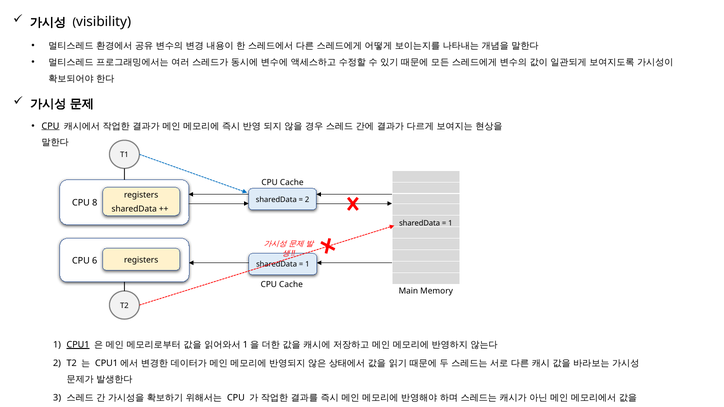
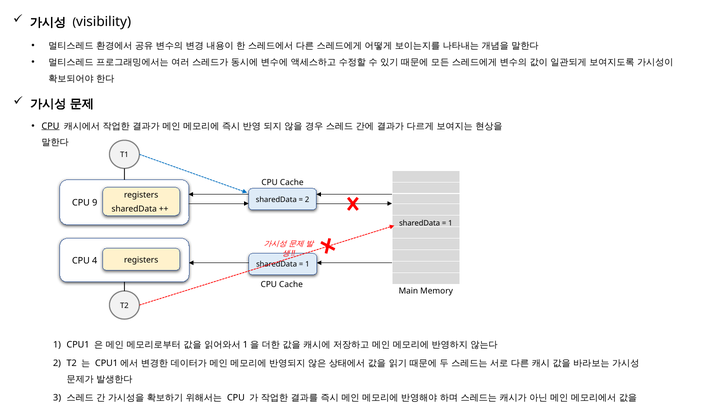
8: 8 -> 9 (95, 203)
6: 6 -> 4 (95, 261)
CPU1 underline: present -> none (78, 345)
